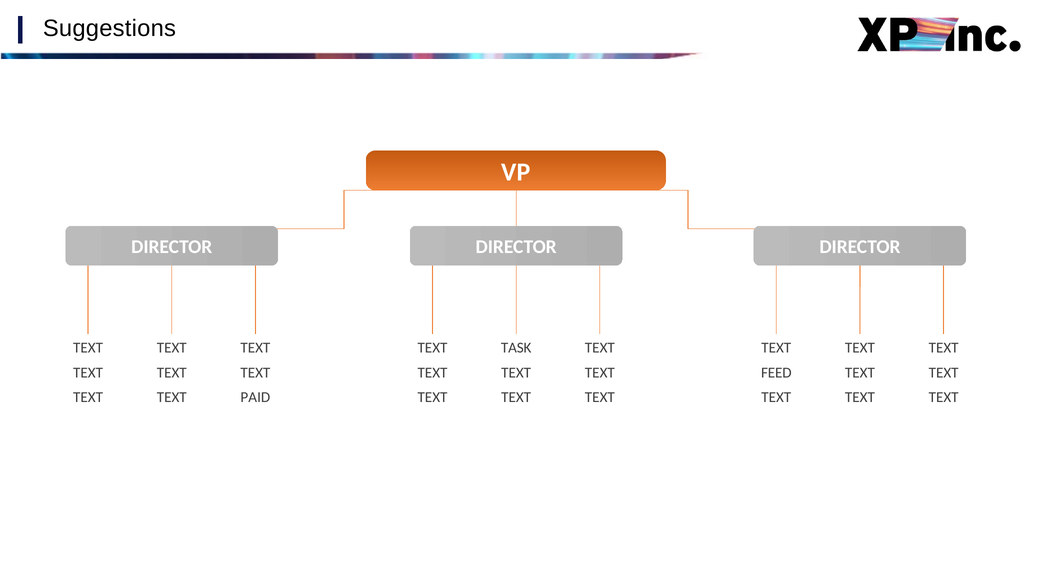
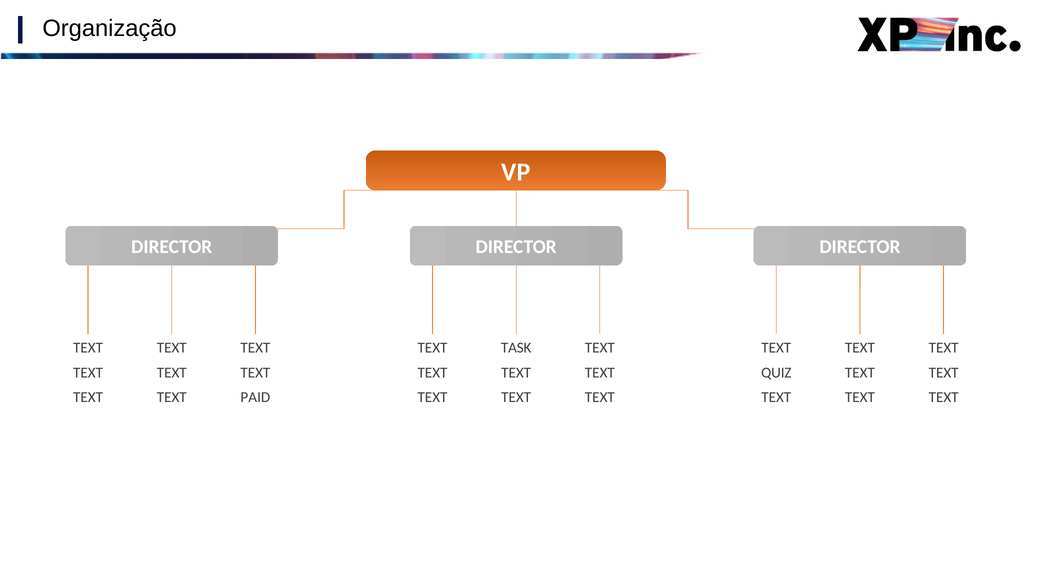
Suggestions: Suggestions -> Organização (110, 29)
FEED: FEED -> QUIZ (776, 373)
